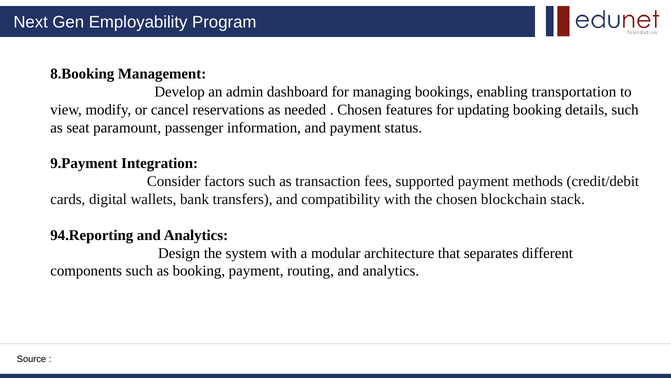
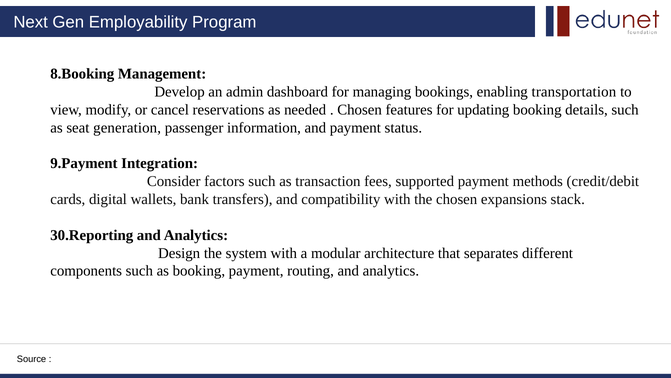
paramount: paramount -> generation (127, 128)
blockchain: blockchain -> expansions (514, 199)
94.Reporting: 94.Reporting -> 30.Reporting (92, 235)
